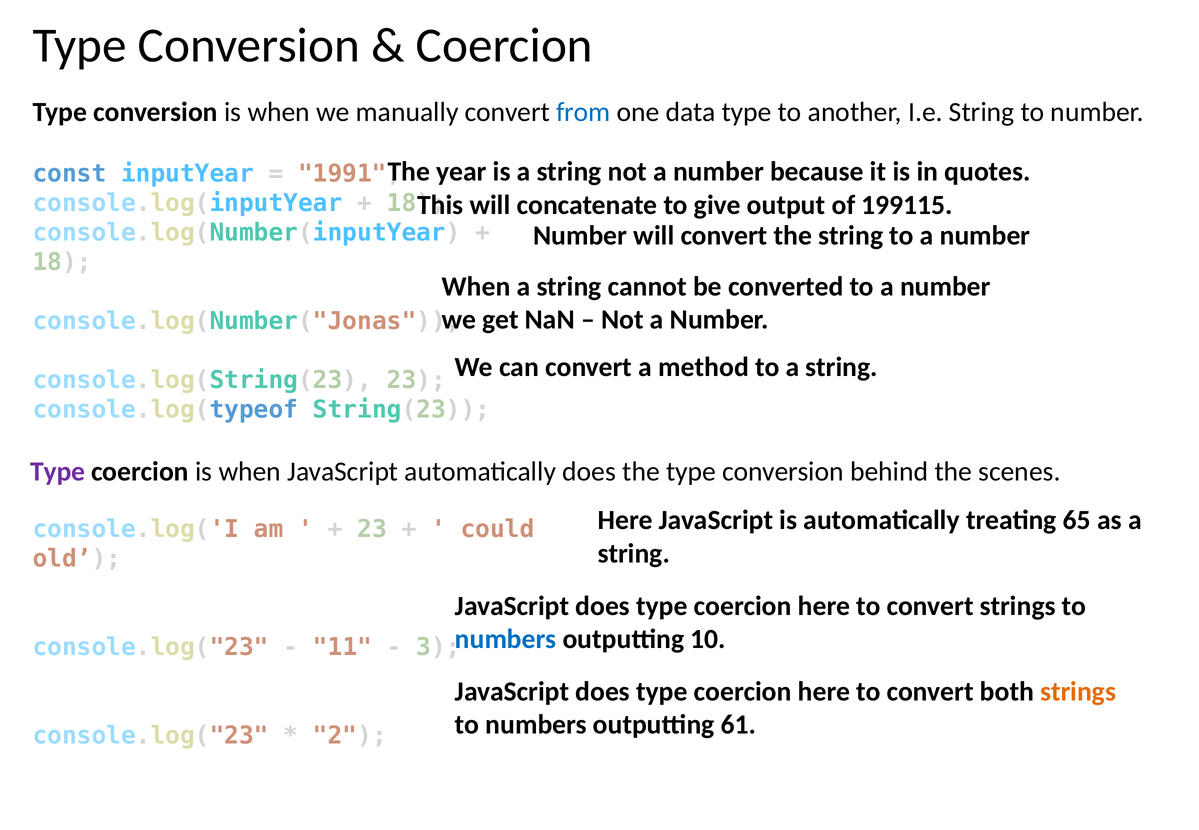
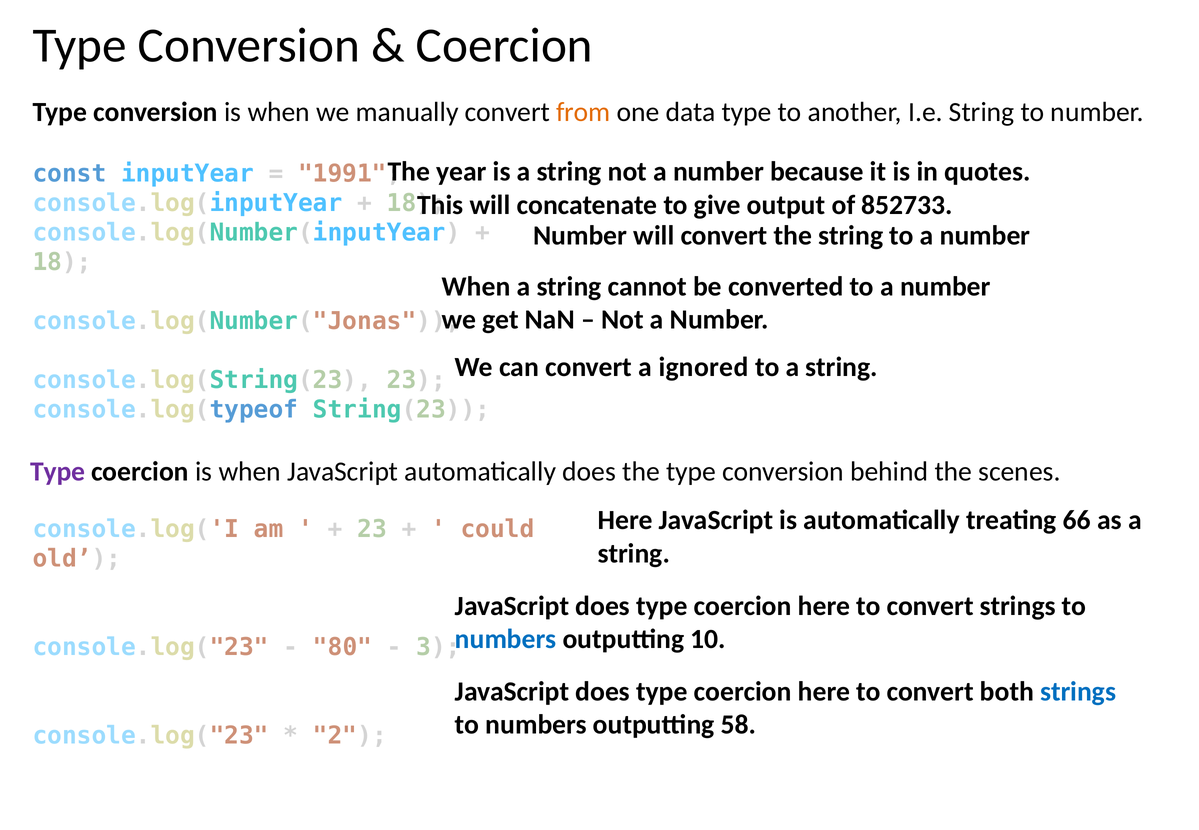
from colour: blue -> orange (583, 112)
199115: 199115 -> 852733 (907, 205)
method: method -> ignored (703, 367)
65: 65 -> 66 (1077, 520)
11: 11 -> 80 (343, 647)
strings colour: orange -> blue (1078, 692)
61: 61 -> 58 (739, 725)
